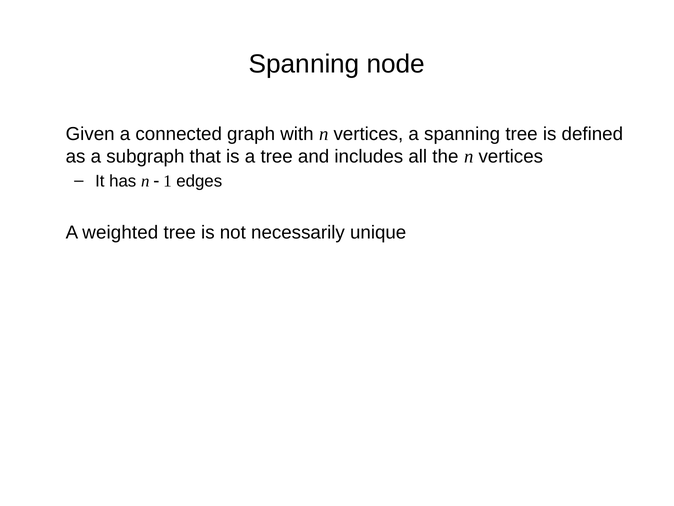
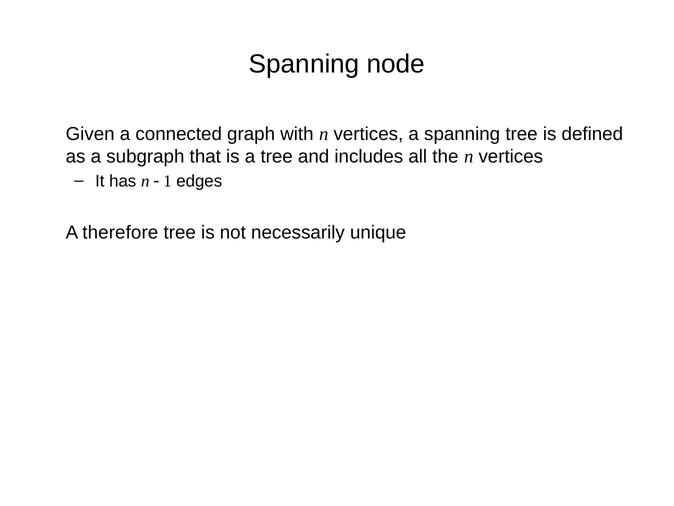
weighted: weighted -> therefore (120, 232)
